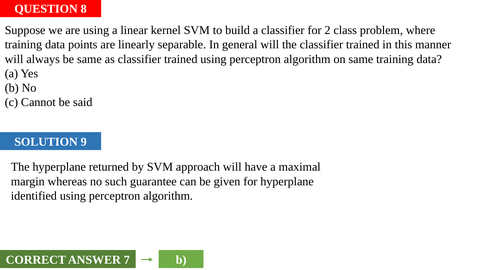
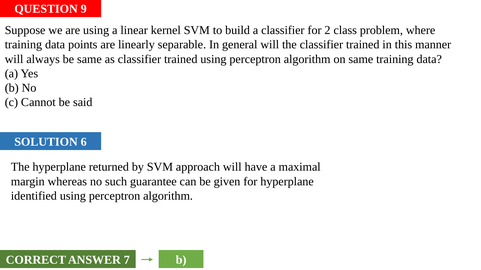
8: 8 -> 9 (84, 9)
9: 9 -> 6 (84, 142)
